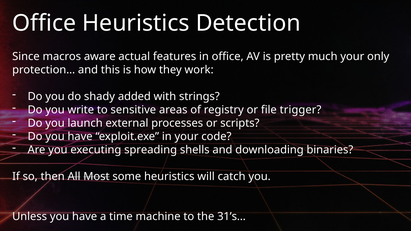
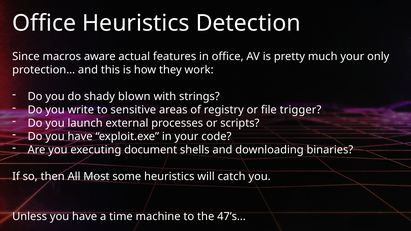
added: added -> blown (134, 96)
spreading: spreading -> document (151, 150)
31’s…: 31’s… -> 47’s… (231, 217)
